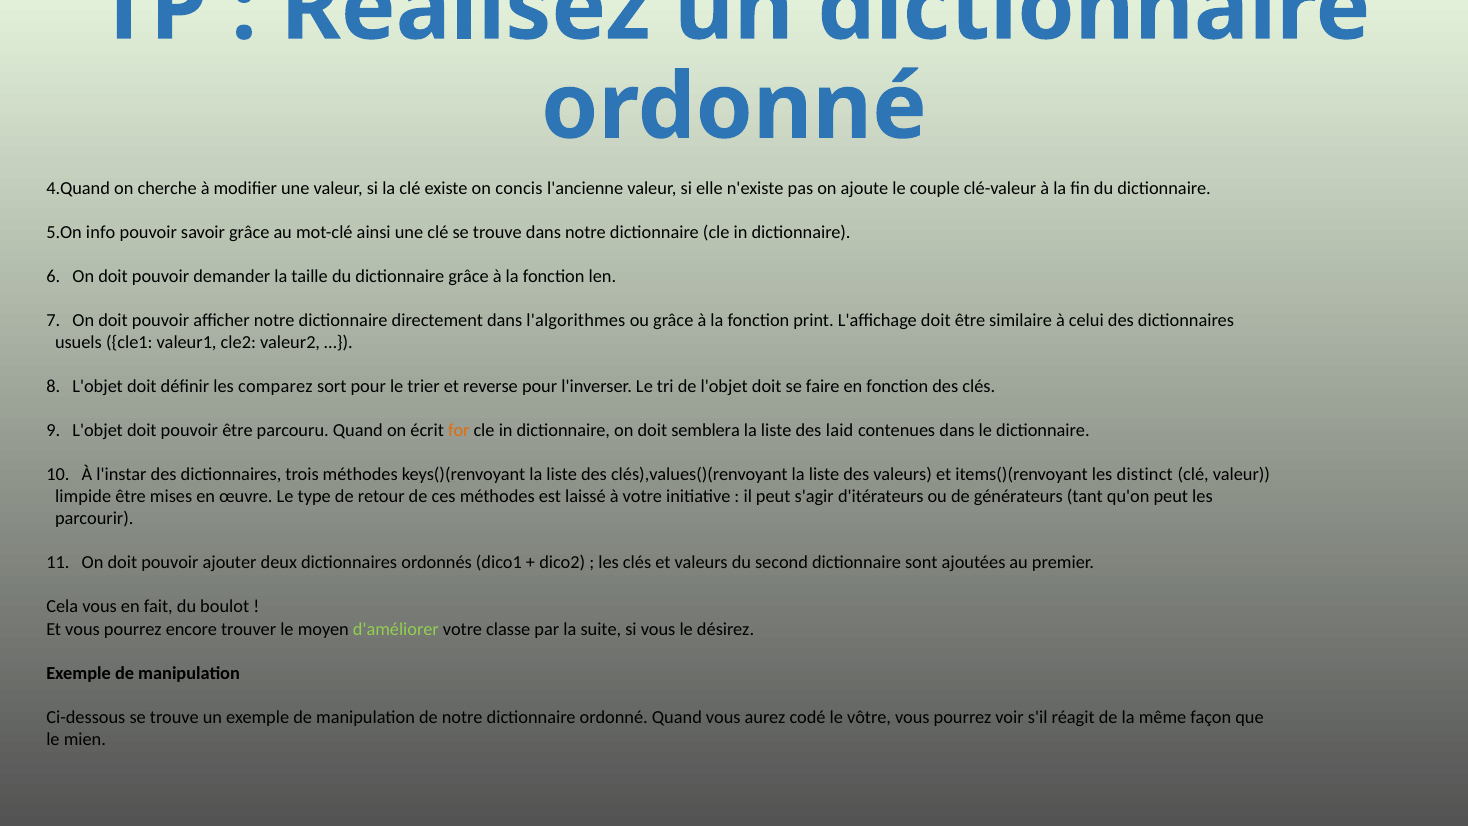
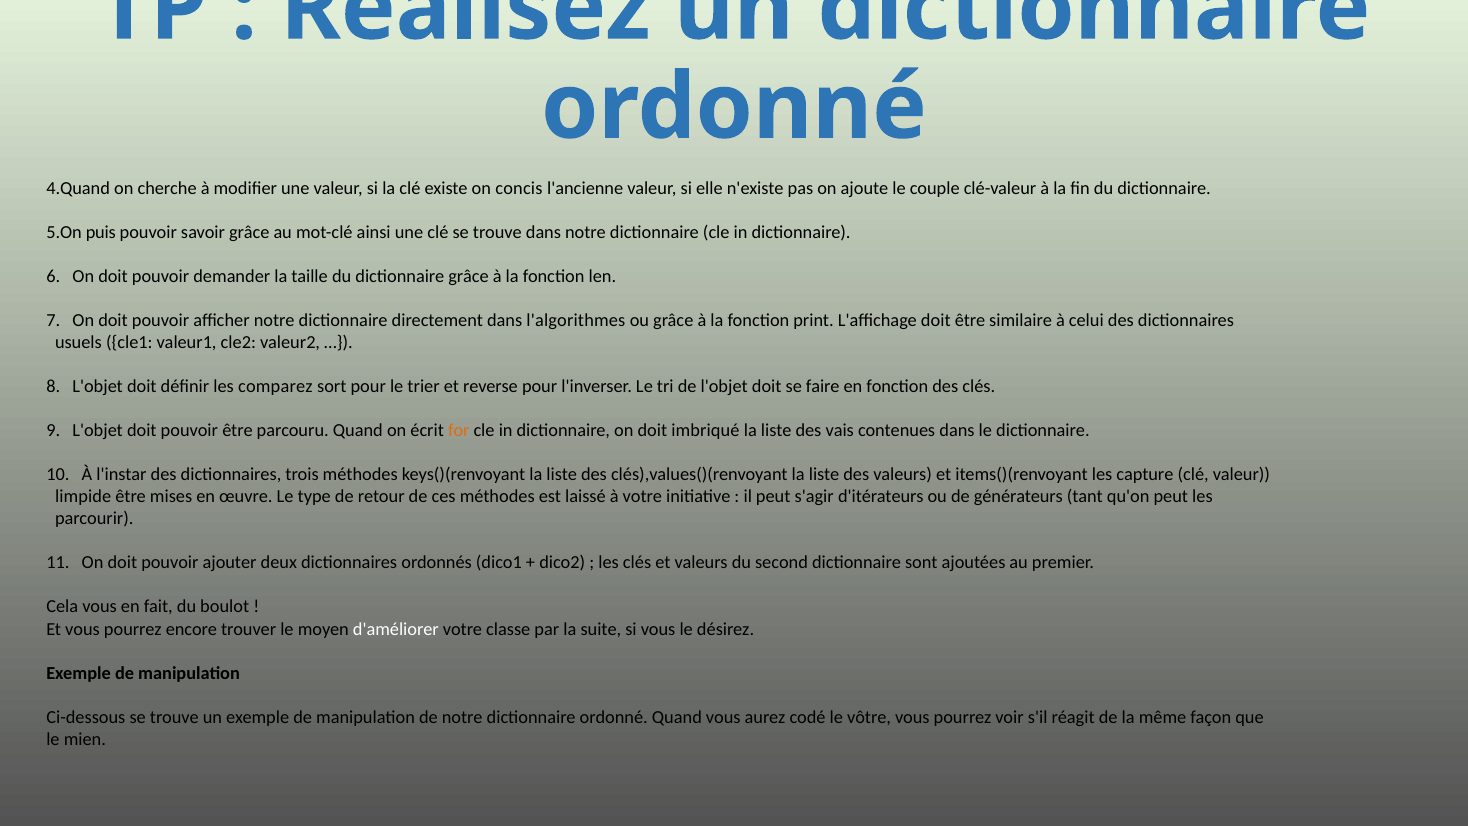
info: info -> puis (101, 232)
semblera: semblera -> imbriqué (705, 431)
laid: laid -> vais (840, 431)
distinct: distinct -> capture (1145, 475)
d'améliorer colour: light green -> white (396, 629)
